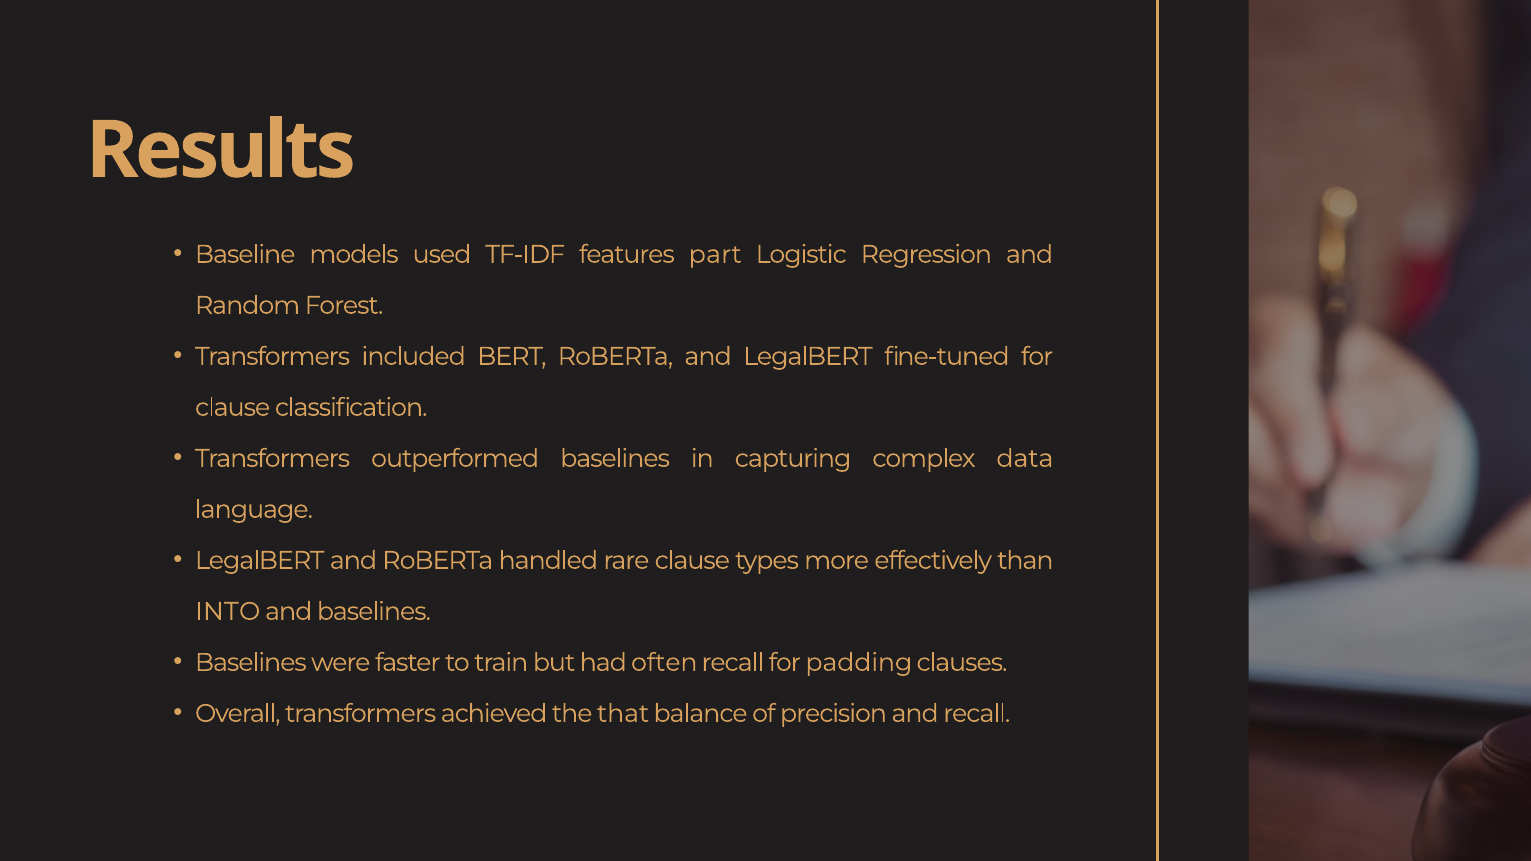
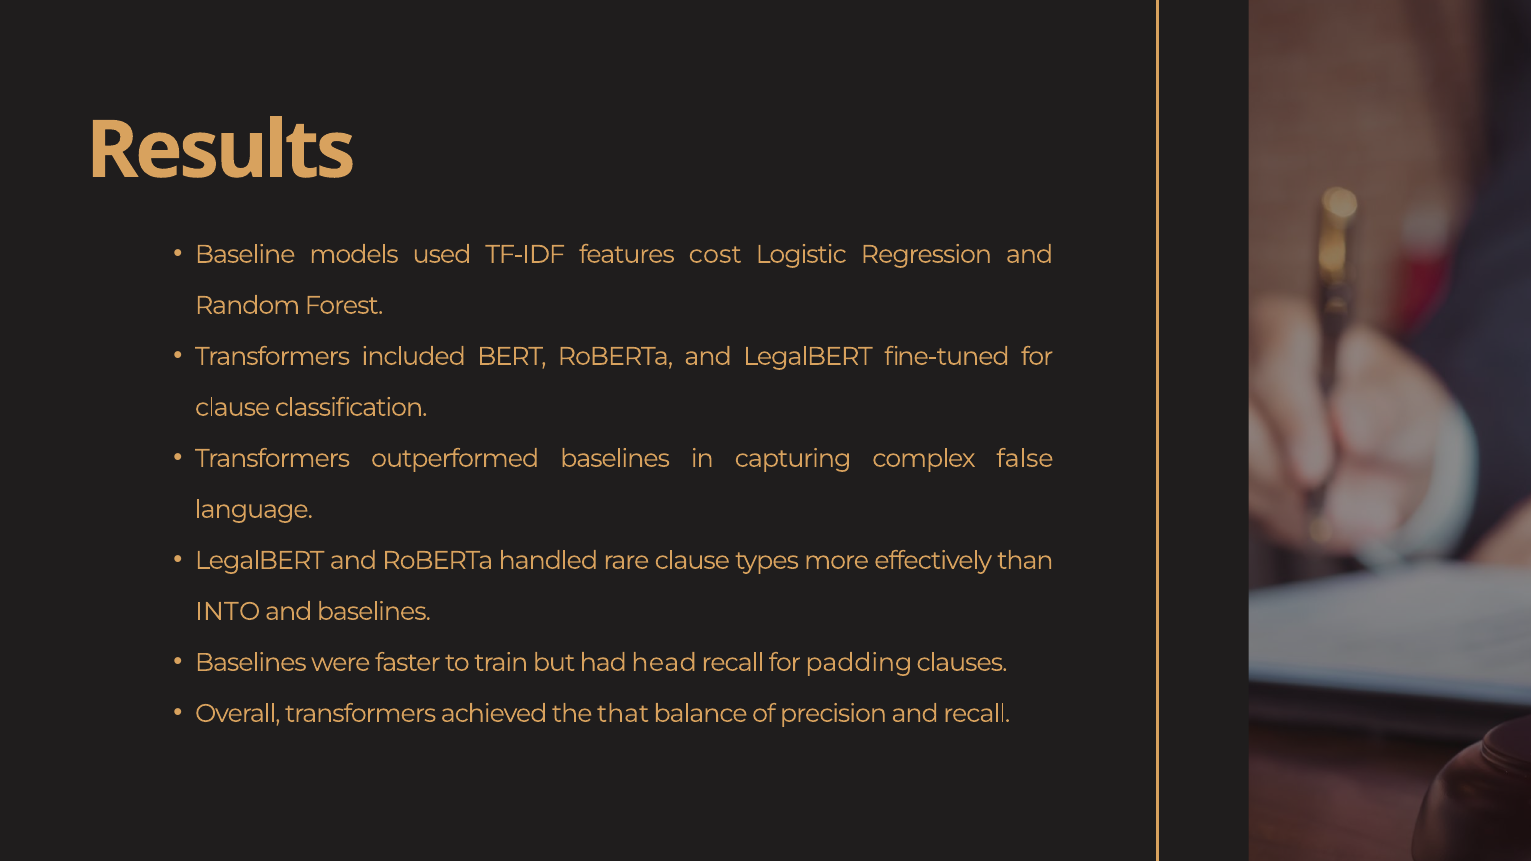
part: part -> cost (715, 254)
data: data -> false (1025, 459)
often: often -> head (664, 663)
